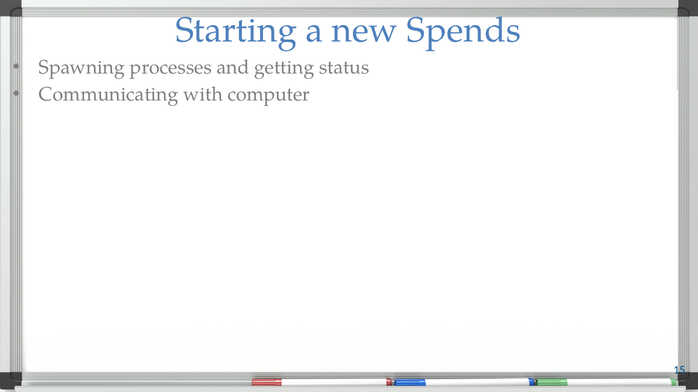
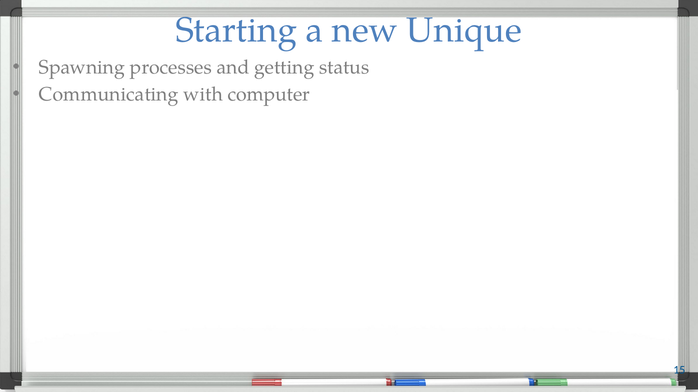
Spends: Spends -> Unique (464, 30)
